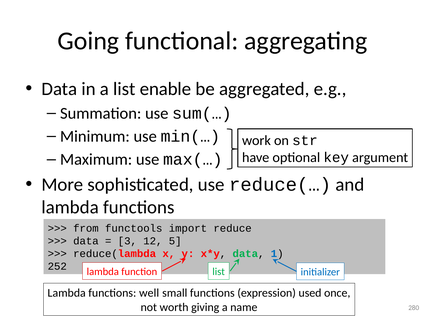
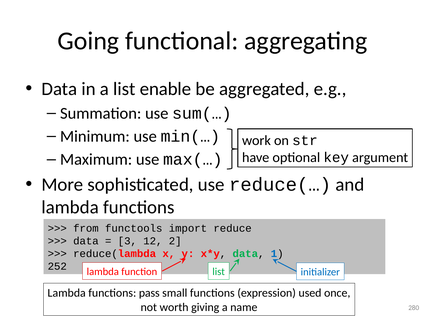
5: 5 -> 2 (175, 242)
well: well -> pass (149, 294)
